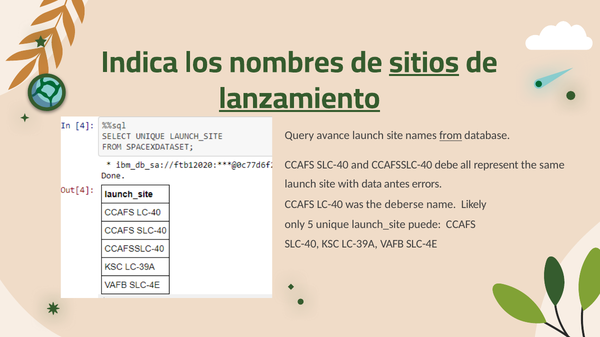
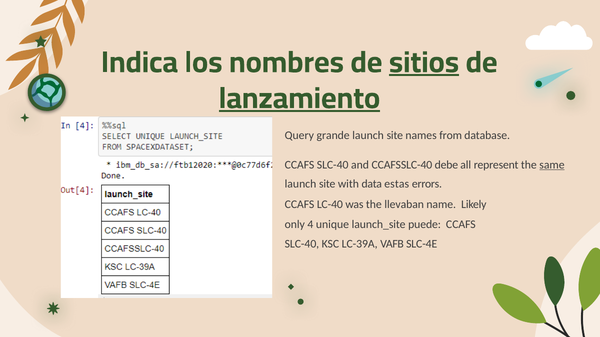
avance: avance -> grande (333, 136)
from underline: present -> none (451, 136)
same underline: none -> present (552, 165)
antes: antes -> estas (397, 184)
deberse: deberse -> llevaban (404, 205)
5: 5 -> 4 (310, 225)
